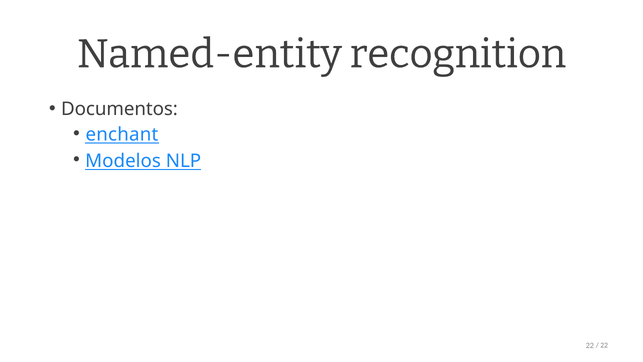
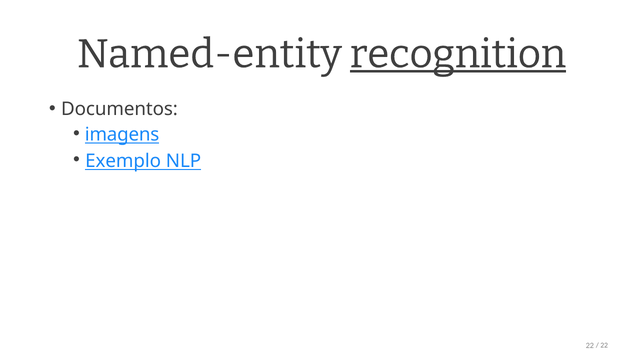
recognition underline: none -> present (458, 54)
enchant: enchant -> imagens (122, 134)
Modelos: Modelos -> Exemplo (123, 161)
